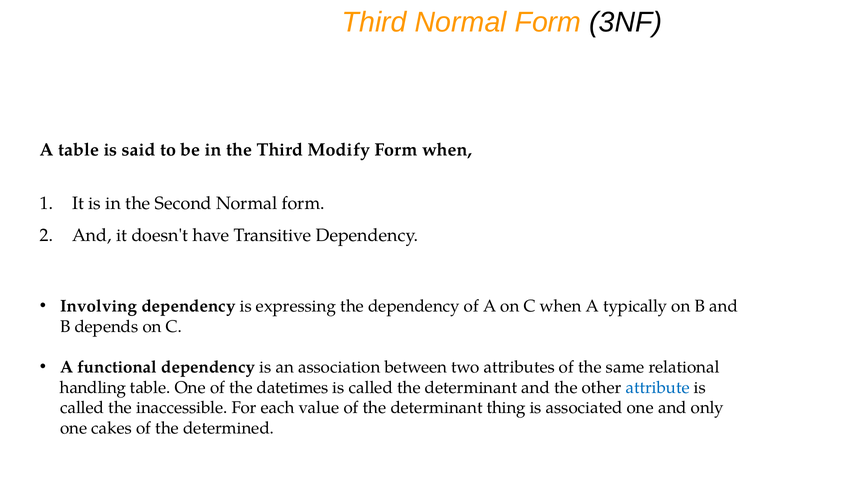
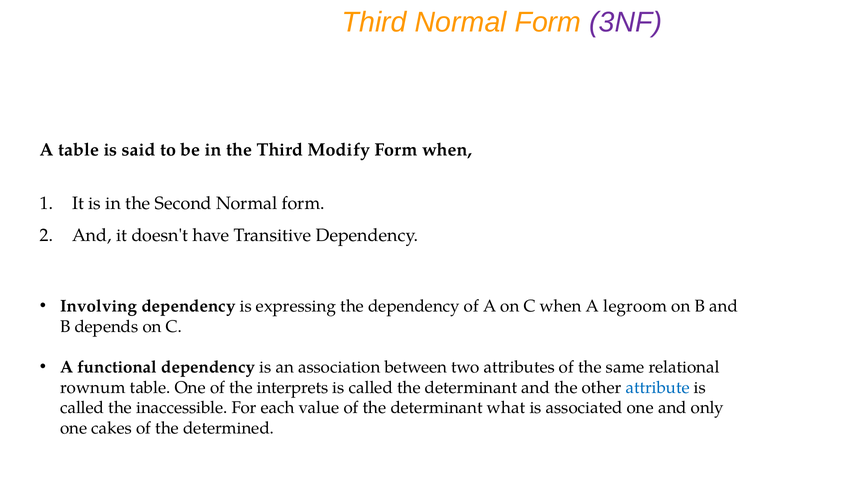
3NF colour: black -> purple (626, 22)
typically: typically -> legroom (635, 306)
handling: handling -> rownum (93, 387)
datetimes: datetimes -> interprets (293, 387)
thing: thing -> what (506, 407)
